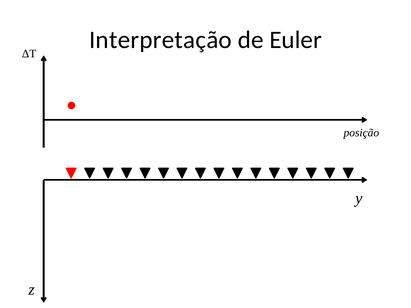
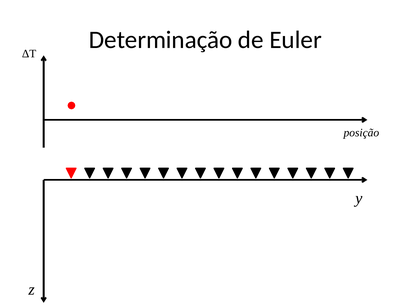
Interpretação: Interpretação -> Determinação (161, 40)
